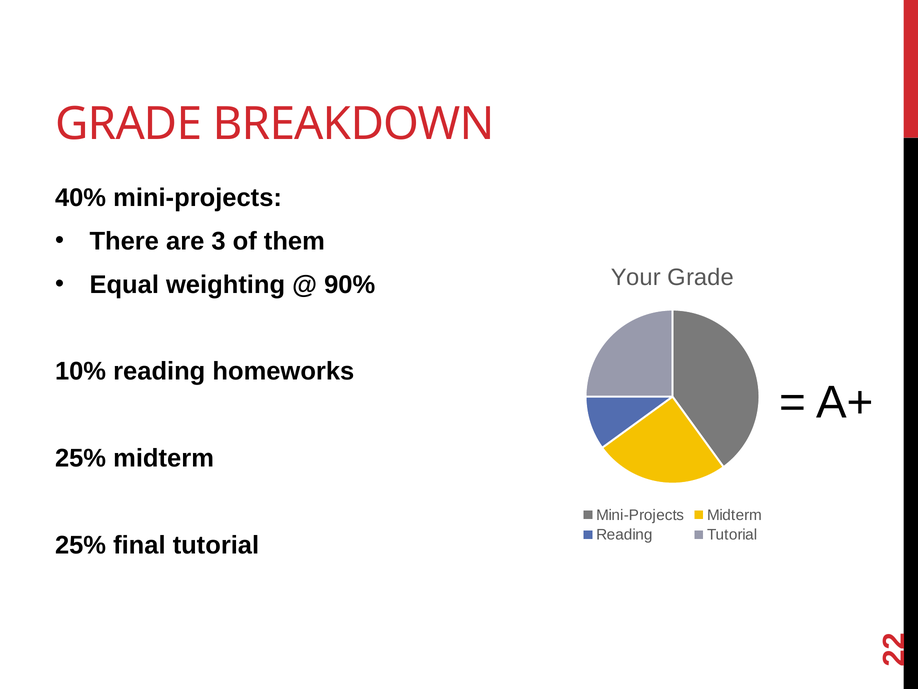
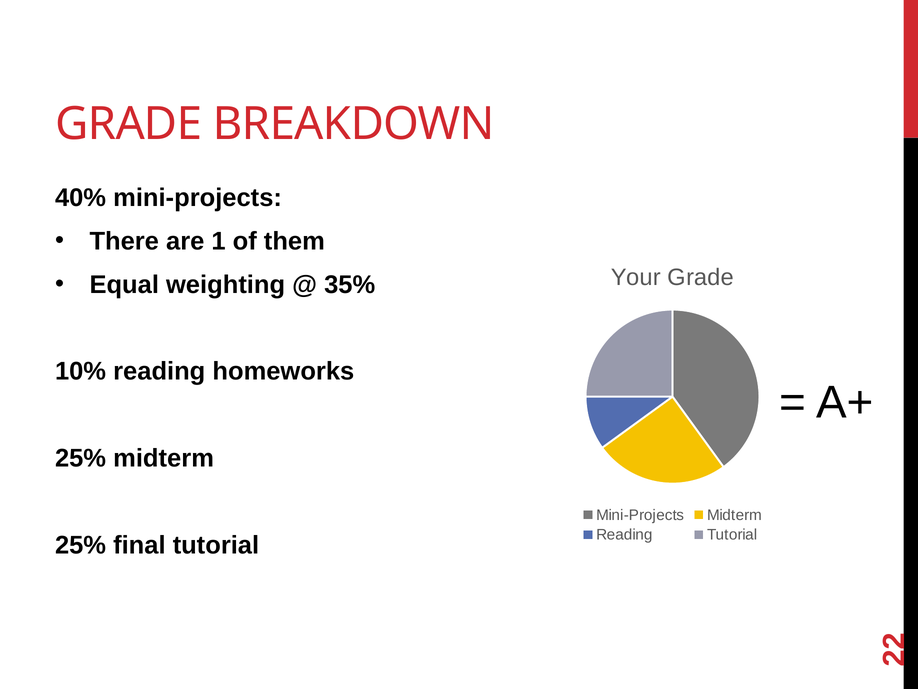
3: 3 -> 1 (219, 241)
90%: 90% -> 35% (350, 284)
